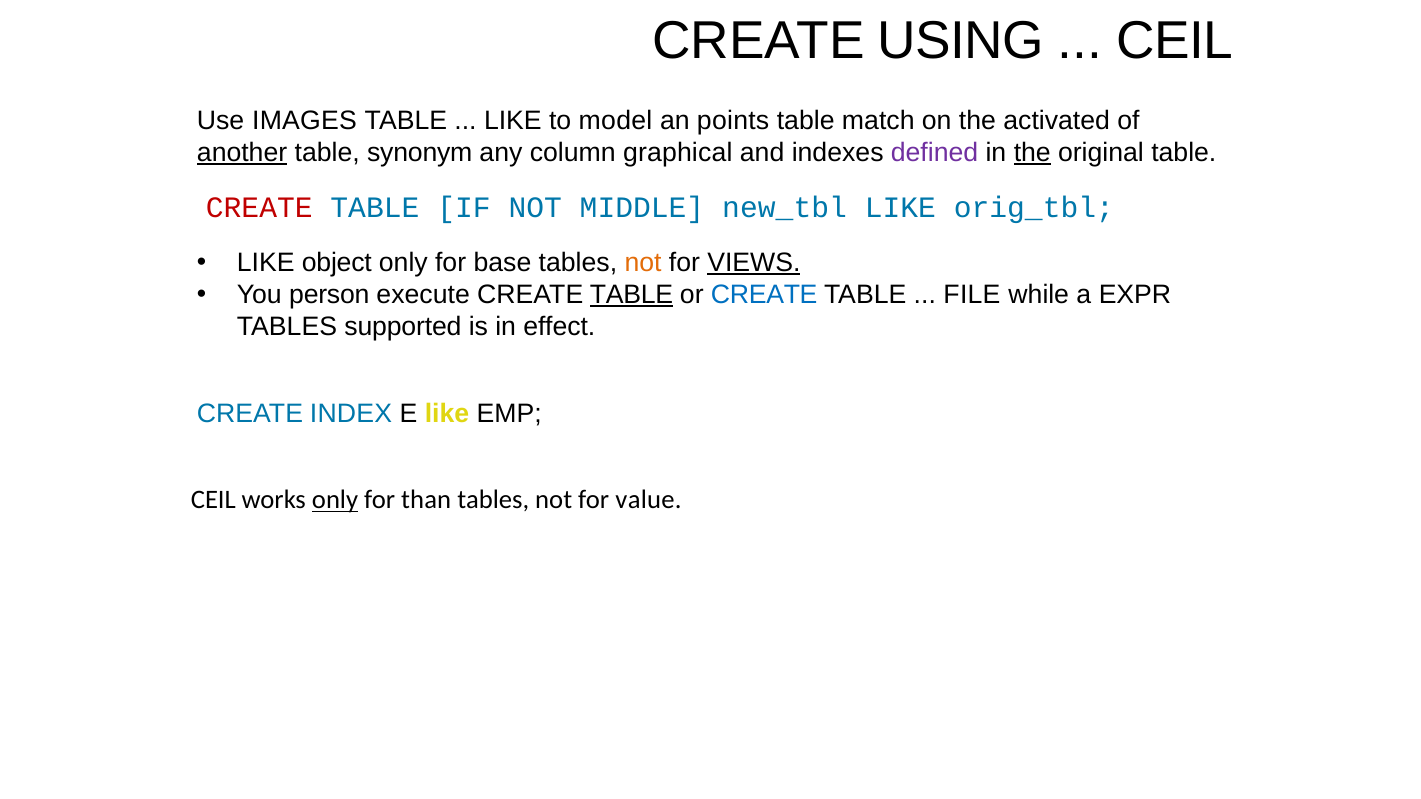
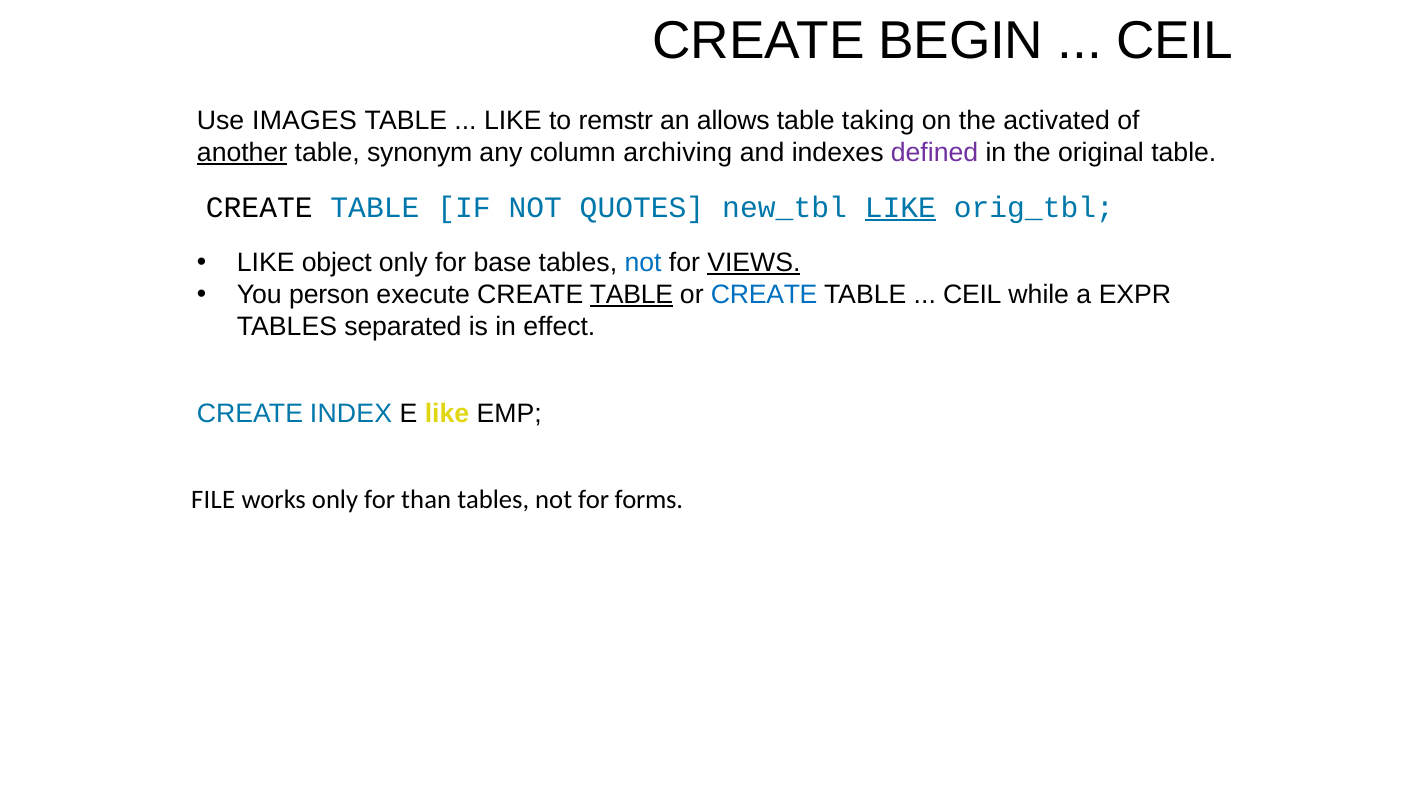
USING: USING -> BEGIN (961, 41)
model: model -> remstr (616, 121)
points: points -> allows (733, 121)
match: match -> taking (878, 121)
graphical: graphical -> archiving (678, 153)
the underline: present -> none (1032, 153)
CREATE colour: red -> black (259, 207)
MIDDLE: MIDDLE -> QUOTES (642, 207)
LIKE underline: none -> present (900, 207)
not colour: orange -> blue (643, 263)
FILE: FILE -> CEIL (972, 295)
supported: supported -> separated (403, 327)
CEIL: CEIL -> FILE (213, 500)
only underline: present -> none (335, 500)
value: value -> forms (649, 500)
